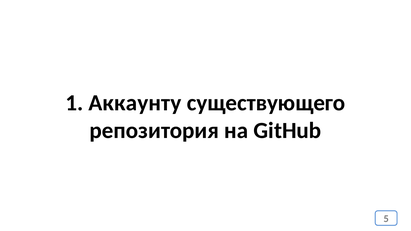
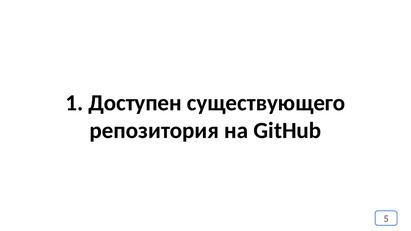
Аккаунту: Аккаунту -> Доступен (135, 103)
